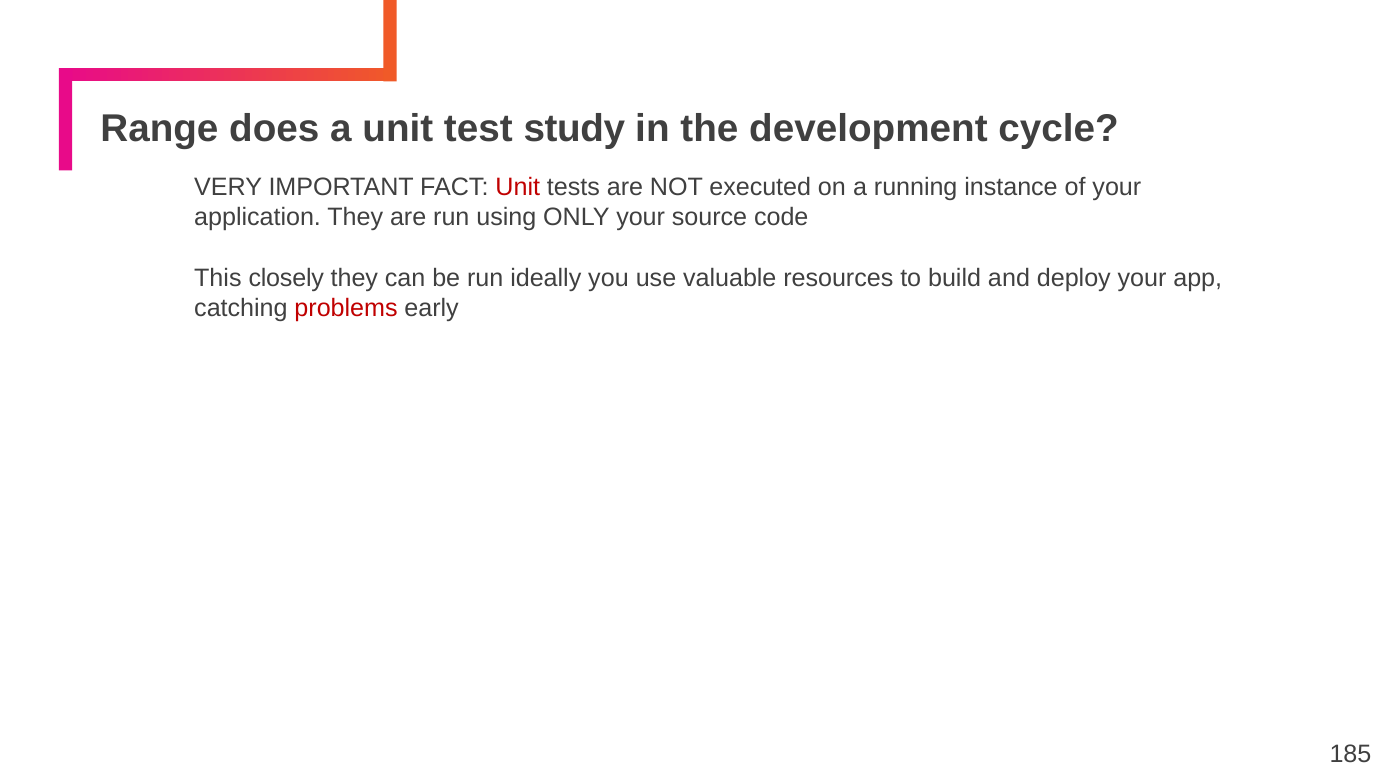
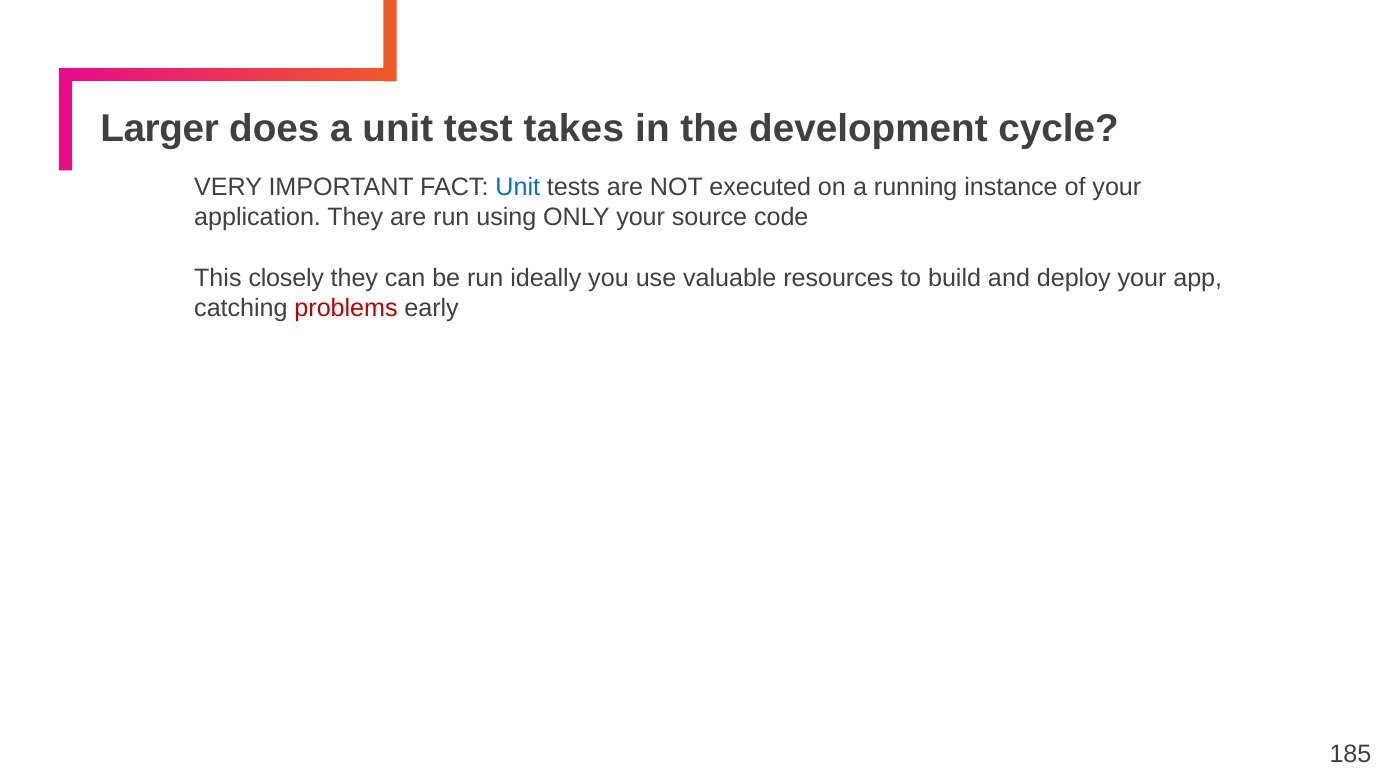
Range: Range -> Larger (160, 128)
study: study -> takes (574, 128)
Unit colour: red -> blue (518, 187)
